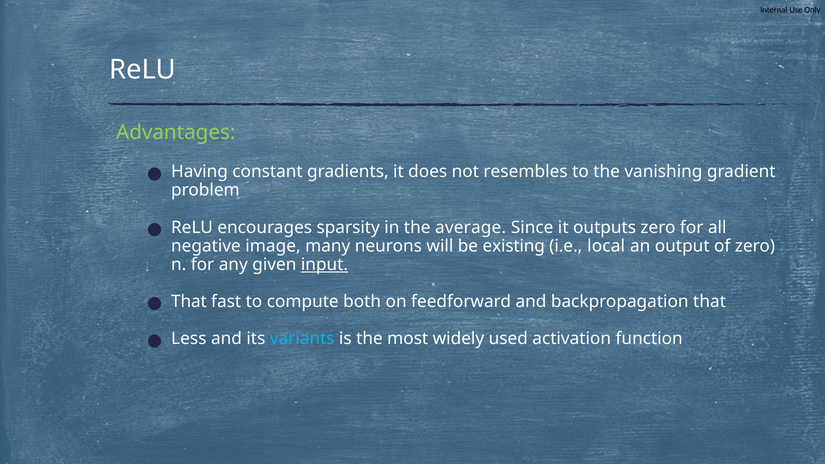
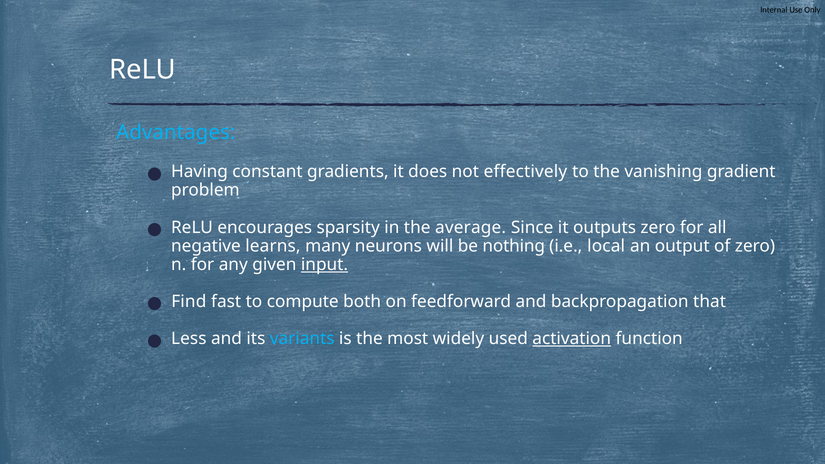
Advantages colour: light green -> light blue (176, 133)
resembles: resembles -> effectively (525, 172)
image: image -> learns (273, 246)
existing: existing -> nothing (514, 246)
That: That -> Find (189, 302)
activation underline: none -> present (572, 339)
